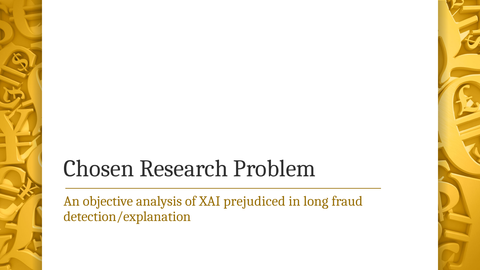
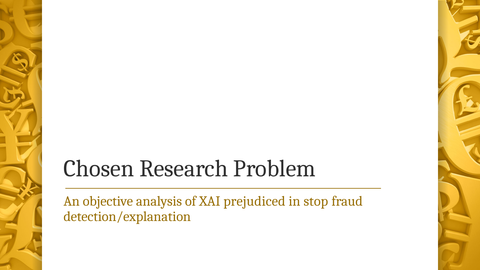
long: long -> stop (316, 201)
